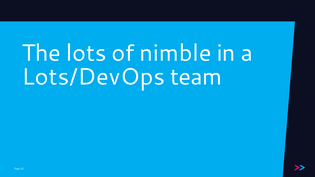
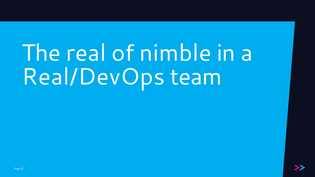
lots: lots -> real (86, 53)
Lots/DevOps: Lots/DevOps -> Real/DevOps (93, 77)
